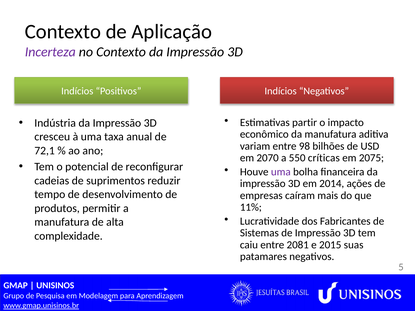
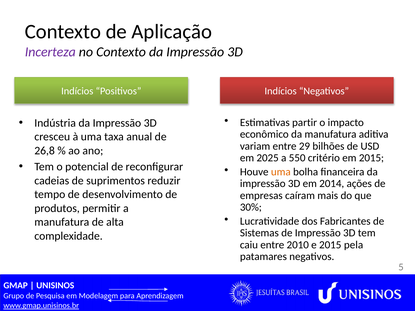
98: 98 -> 29 (304, 146)
72,1: 72,1 -> 26,8 (45, 151)
2070: 2070 -> 2025 (268, 158)
críticas: críticas -> critério (324, 158)
em 2075: 2075 -> 2015 (371, 158)
uma colour: purple -> orange (281, 172)
11%: 11% -> 30% (251, 207)
2081: 2081 -> 2010 (298, 245)
suas: suas -> pela (354, 245)
